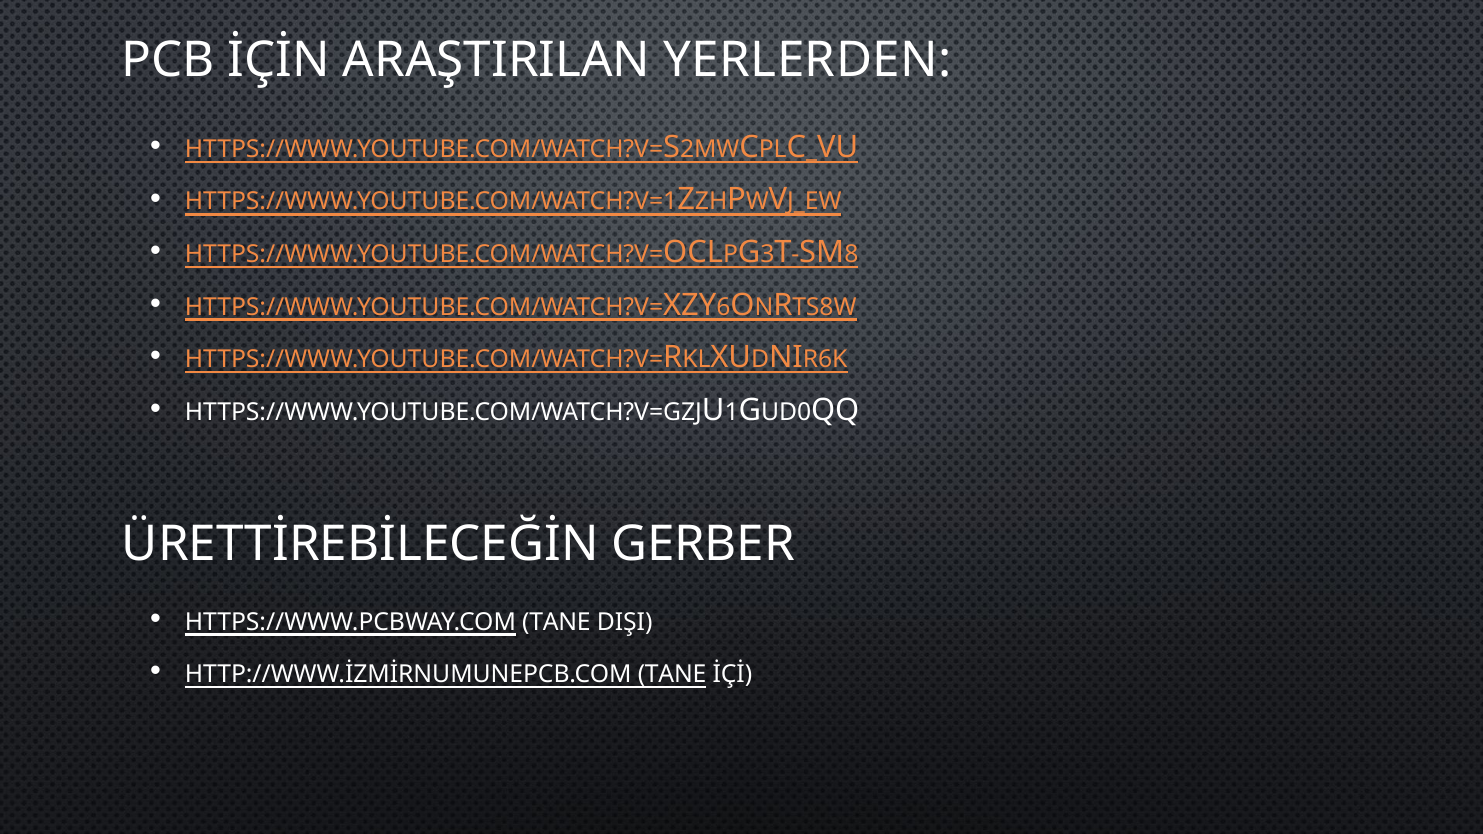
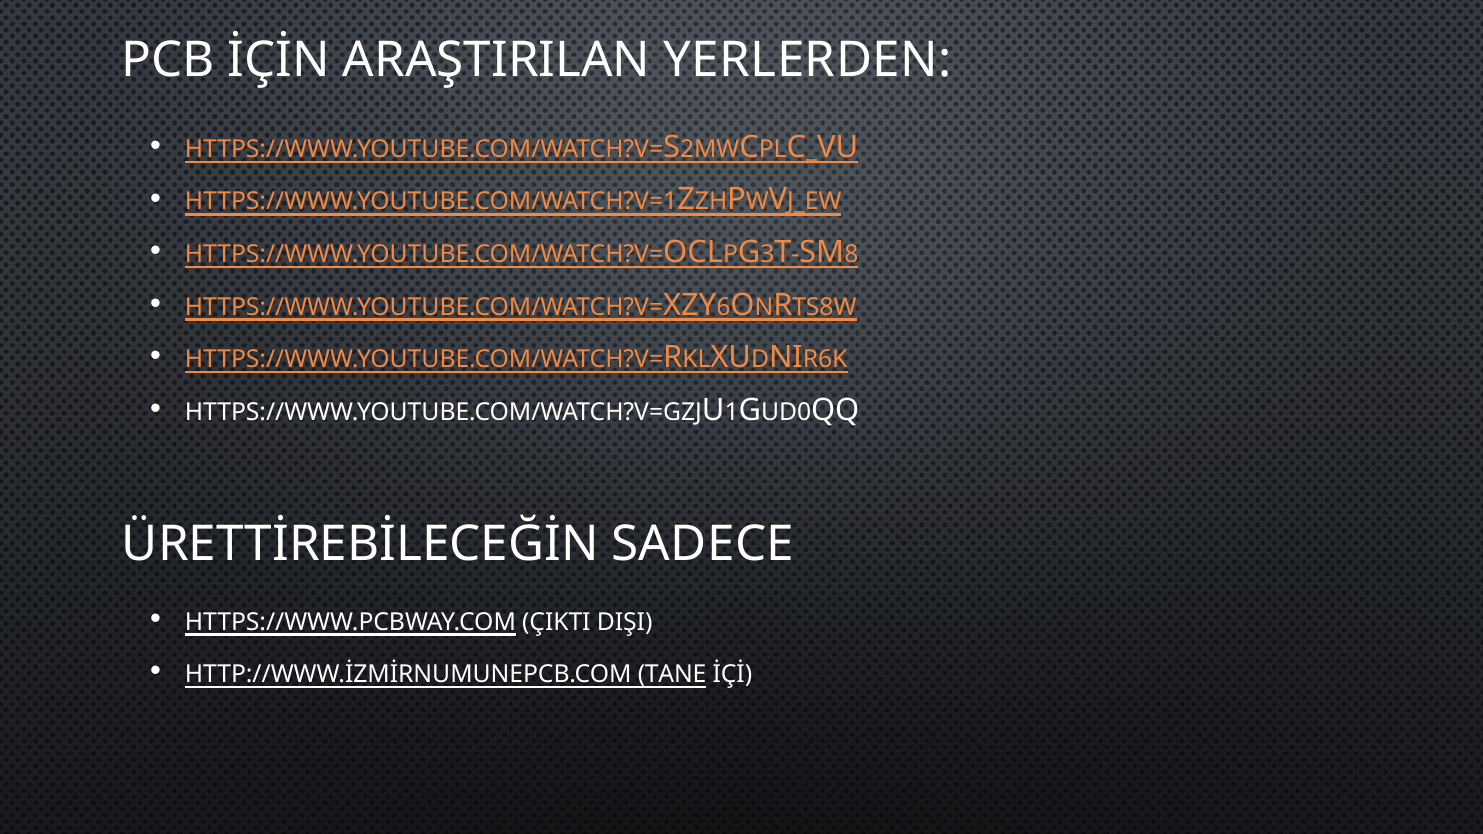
GERBER: GERBER -> SADECE (703, 544)
HTTPS://WWW.PCBWAY.COM TANE: TANE -> ÇIKTI (556, 622)
